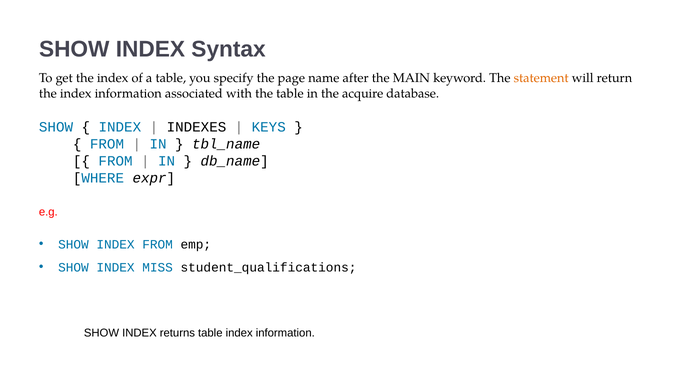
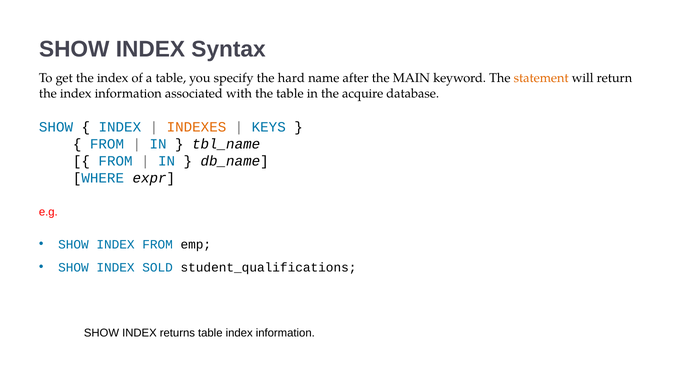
page: page -> hard (291, 78)
INDEXES colour: black -> orange (196, 127)
MISS: MISS -> SOLD (158, 267)
